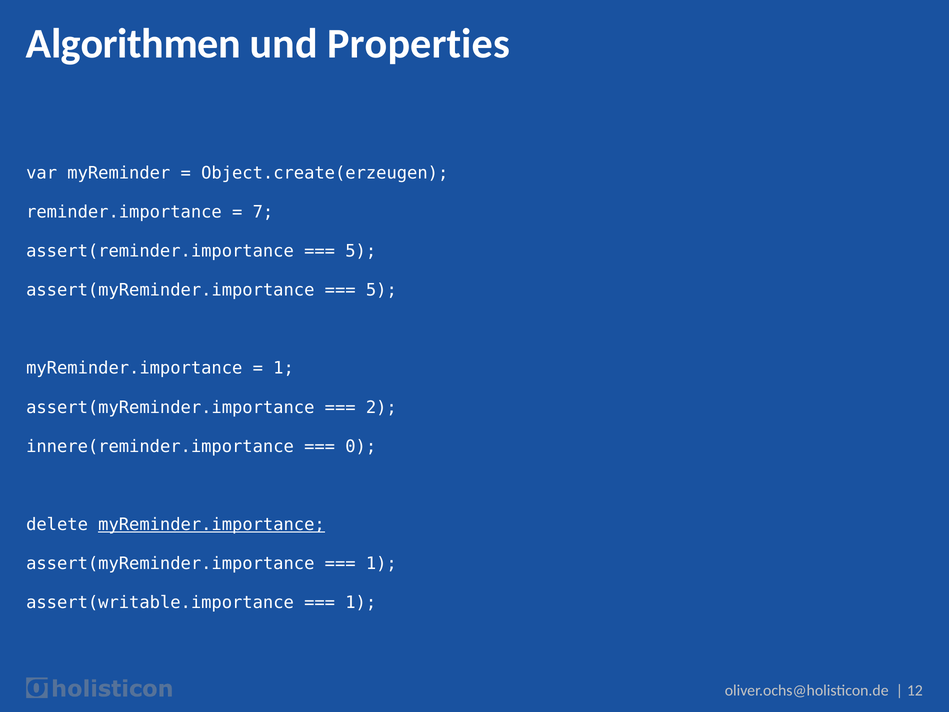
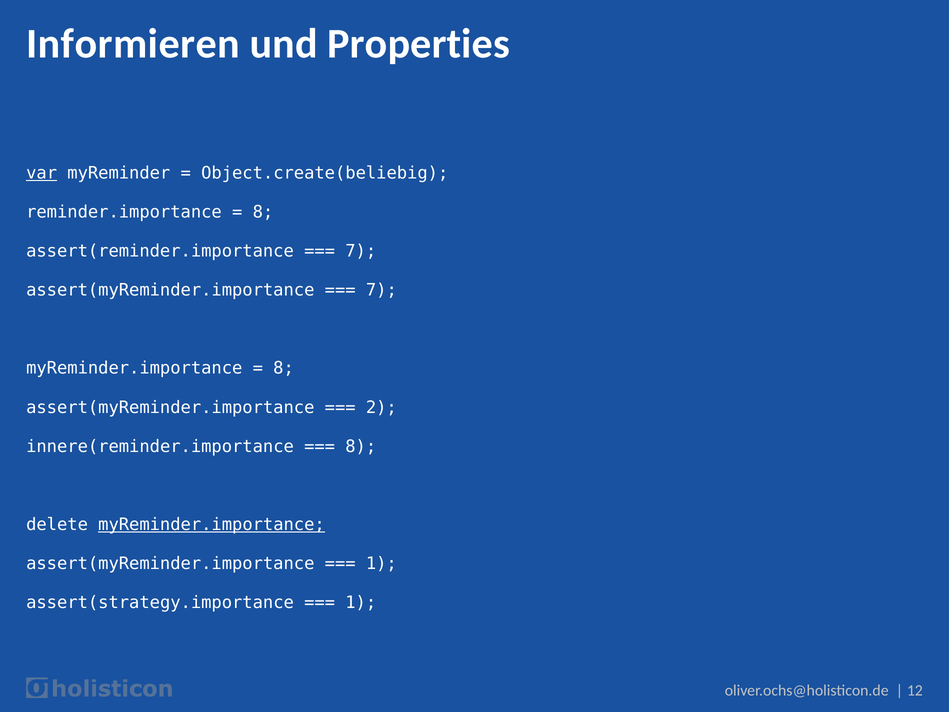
Algorithmen: Algorithmen -> Informieren (133, 44)
var underline: none -> present (42, 173)
Object.create(erzeugen: Object.create(erzeugen -> Object.create(beliebig (325, 173)
7: 7 -> 8 (263, 212)
5: 5 -> 7 (361, 251)
5: 5 -> 7 (381, 290)
1: 1 -> 8 (284, 368)
0: 0 -> 8 (361, 446)
assert(writable.importance: assert(writable.importance -> assert(strategy.importance (160, 602)
